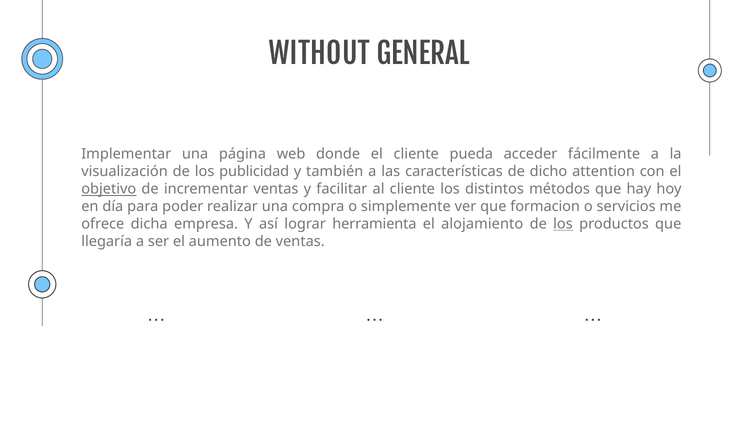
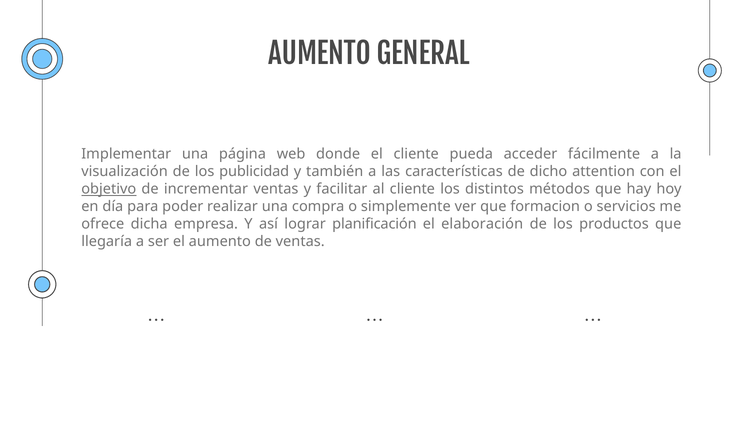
WITHOUT: WITHOUT -> AUMENTO (320, 55)
herramienta: herramienta -> planificación (374, 224)
alojamiento: alojamiento -> elaboración (482, 224)
los underline: present -> none (563, 224)
